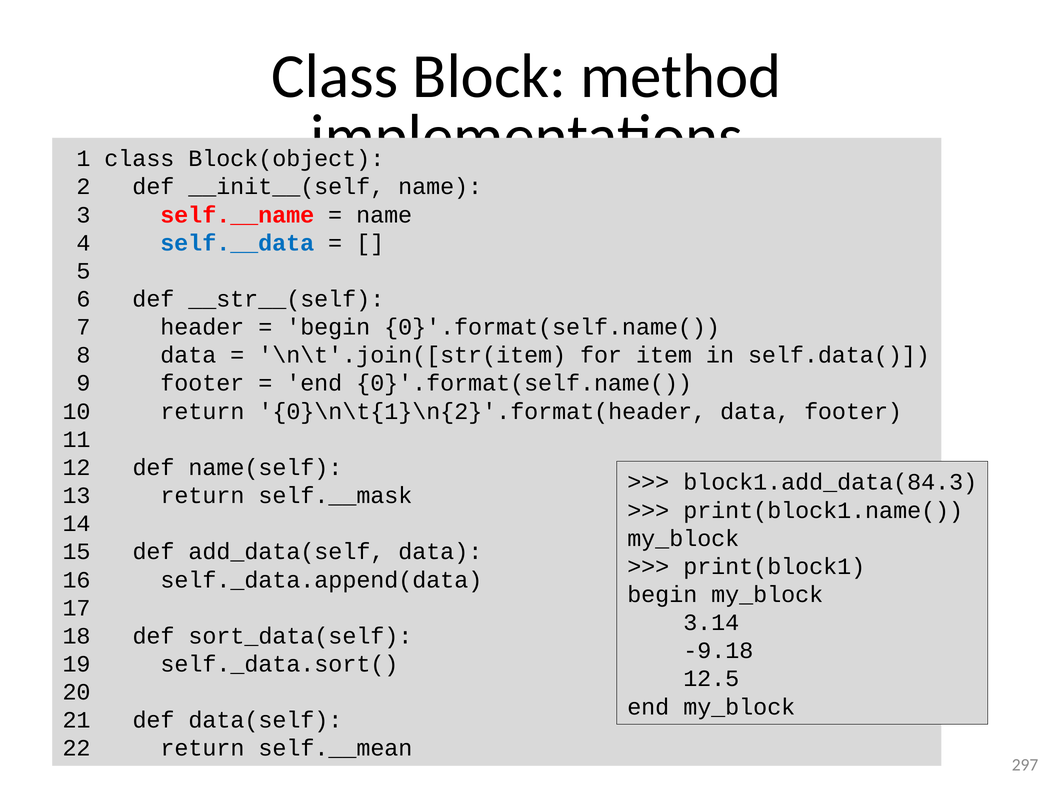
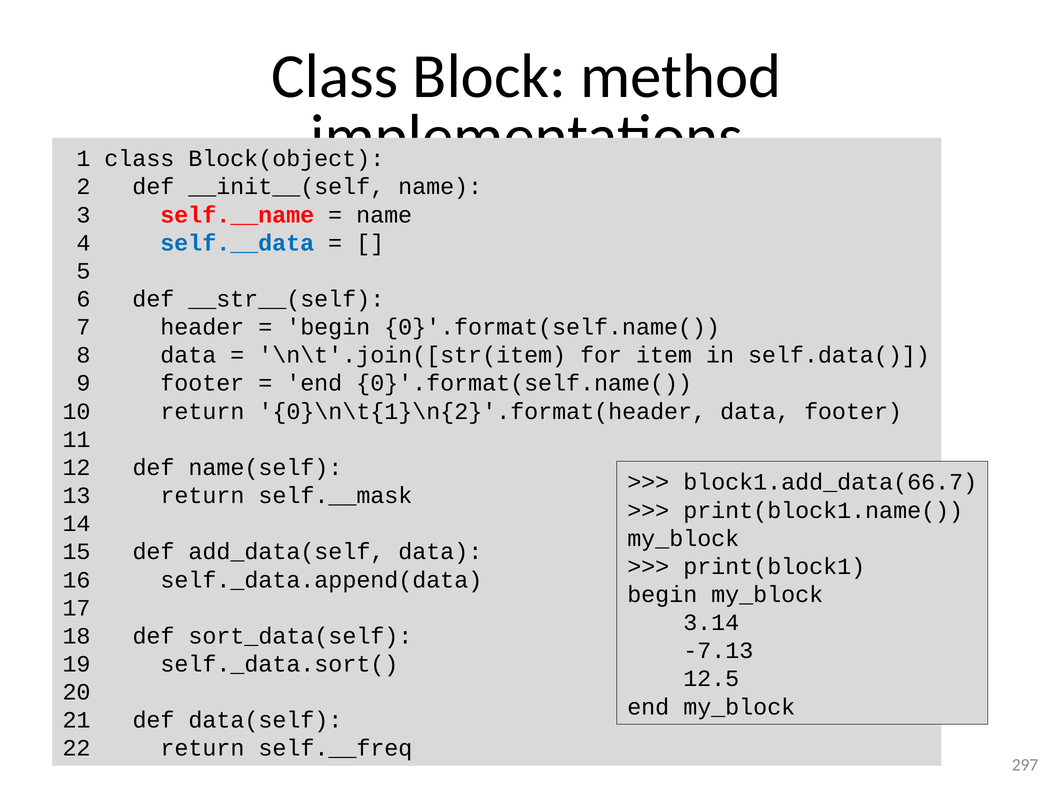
block1.add_data(84.3: block1.add_data(84.3 -> block1.add_data(66.7 (830, 482)
-9.18: -9.18 -> -7.13 (718, 650)
self.__mean: self.__mean -> self.__freq (335, 748)
